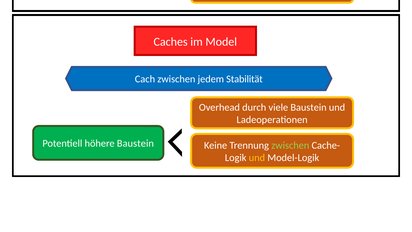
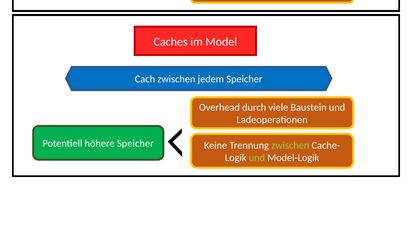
jedem Stabilität: Stabilität -> Speicher (244, 79)
höhere Baustein: Baustein -> Speicher (135, 143)
und colour: yellow -> light green (257, 158)
